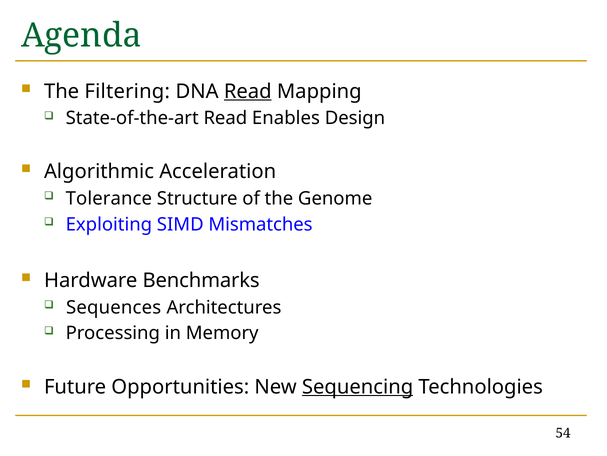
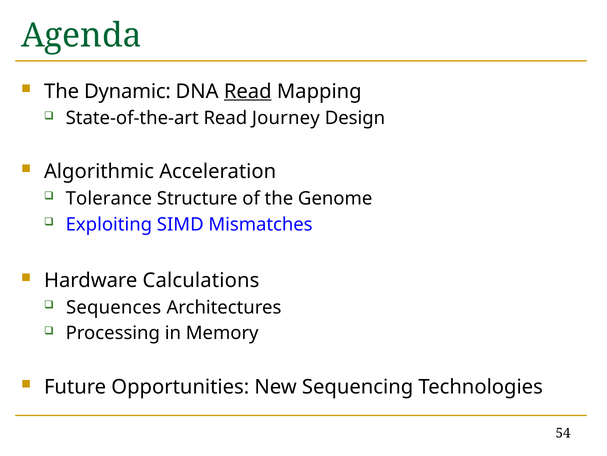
Filtering: Filtering -> Dynamic (127, 91)
Enables: Enables -> Journey (286, 118)
Benchmarks: Benchmarks -> Calculations (201, 280)
Sequencing underline: present -> none (358, 386)
